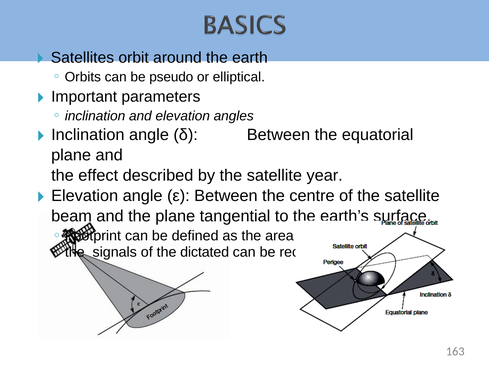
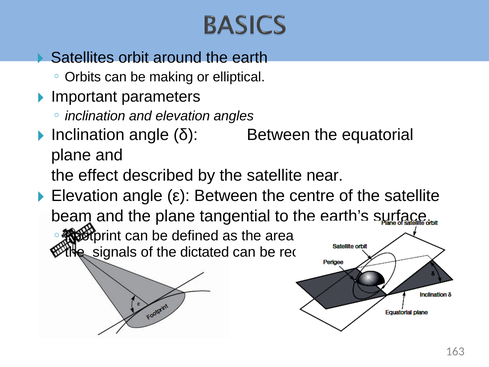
pseudo: pseudo -> making (171, 77)
year: year -> near (325, 175)
